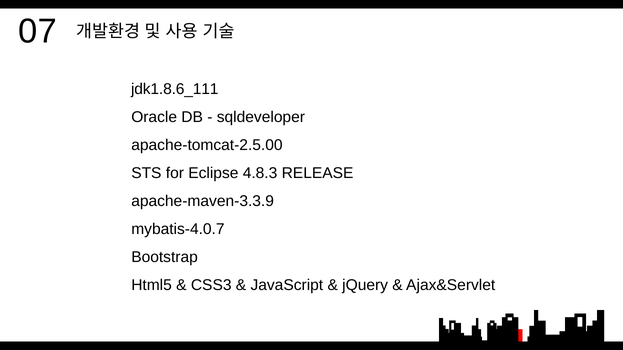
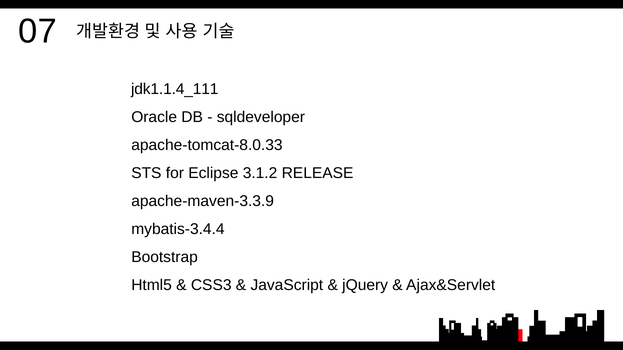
jdk1.8.6_111: jdk1.8.6_111 -> jdk1.1.4_111 (175, 89)
apache-tomcat-2.5.00: apache-tomcat-2.5.00 -> apache-tomcat-8.0.33 (207, 145)
4.8.3: 4.8.3 -> 3.1.2 (260, 173)
mybatis-4.0.7: mybatis-4.0.7 -> mybatis-3.4.4 (178, 229)
